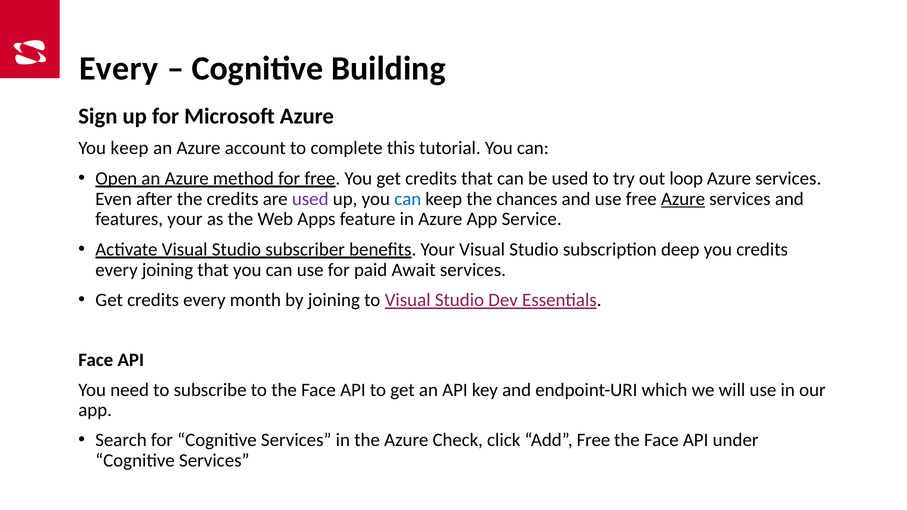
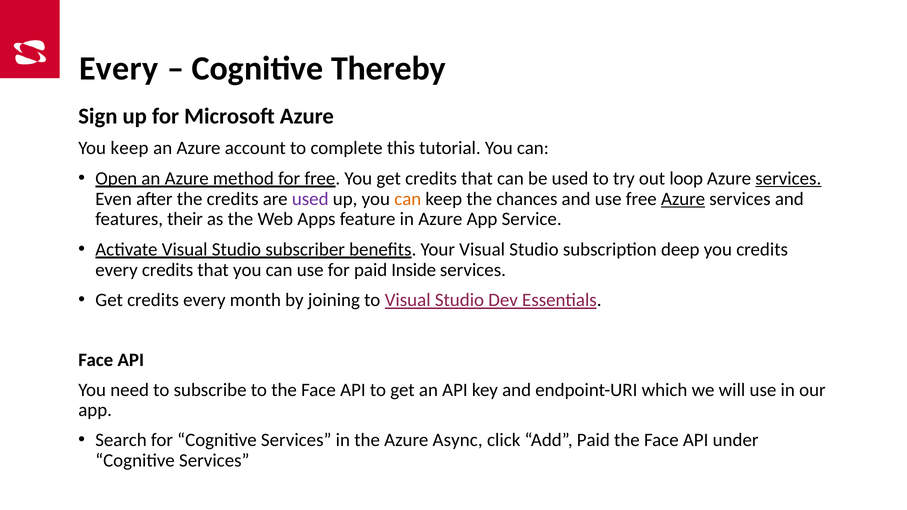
Building: Building -> Thereby (388, 69)
services underline: none -> present (788, 178)
can colour: blue -> orange (408, 199)
features your: your -> their (185, 219)
every joining: joining -> credits (168, 270)
Await: Await -> Inside (414, 270)
Check: Check -> Async (458, 440)
Add Free: Free -> Paid (593, 440)
